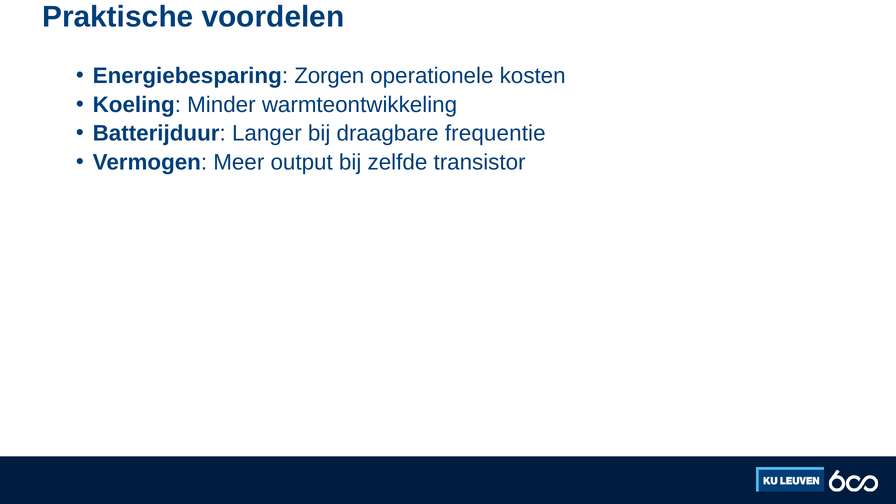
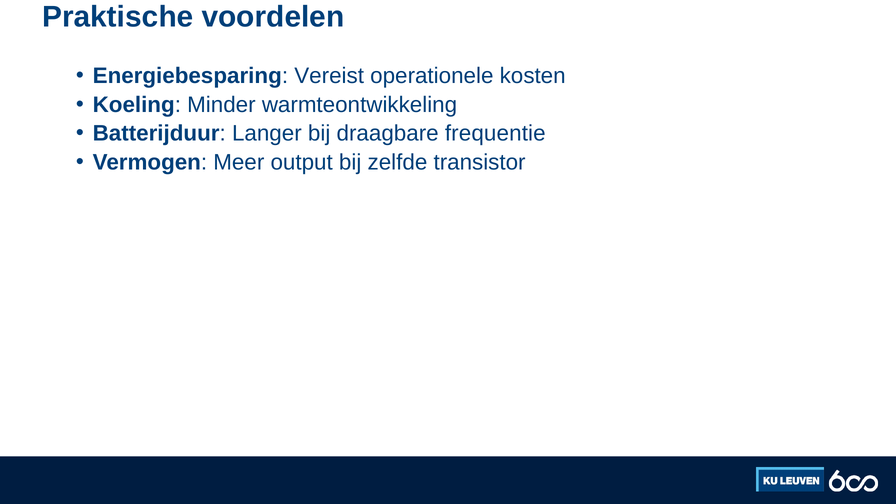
Zorgen: Zorgen -> Vereist (329, 76)
